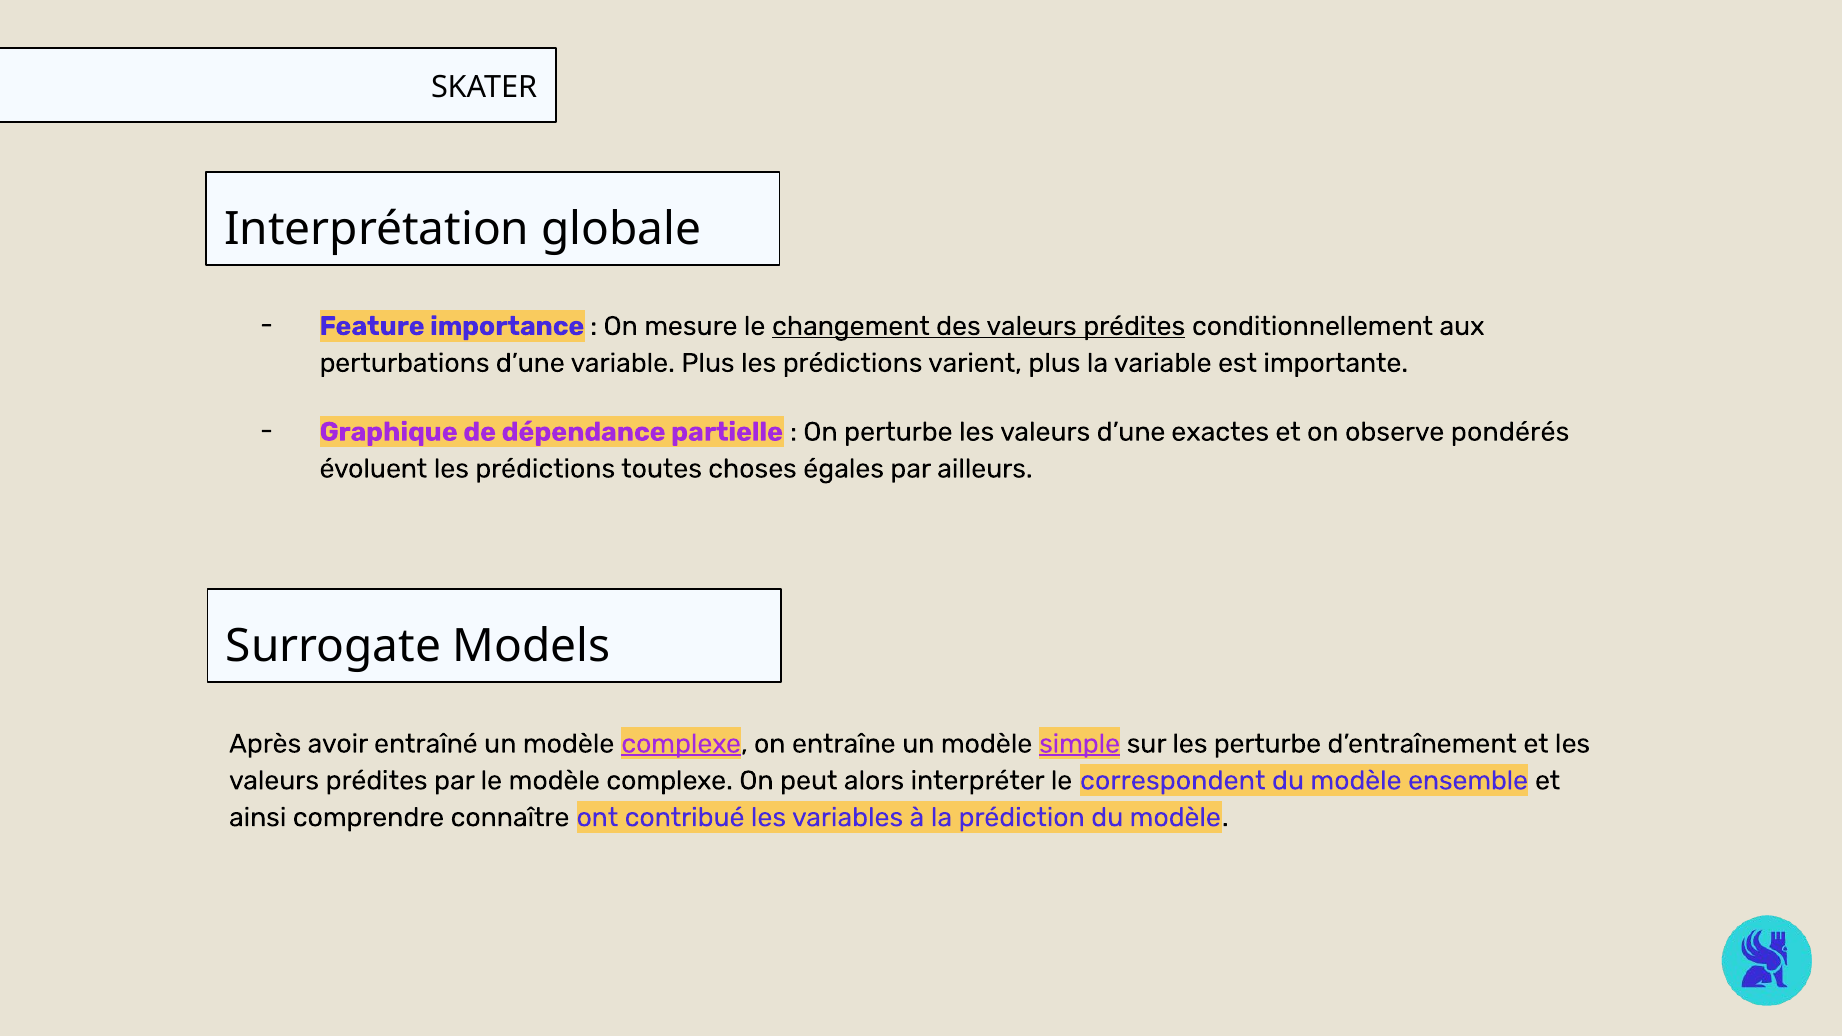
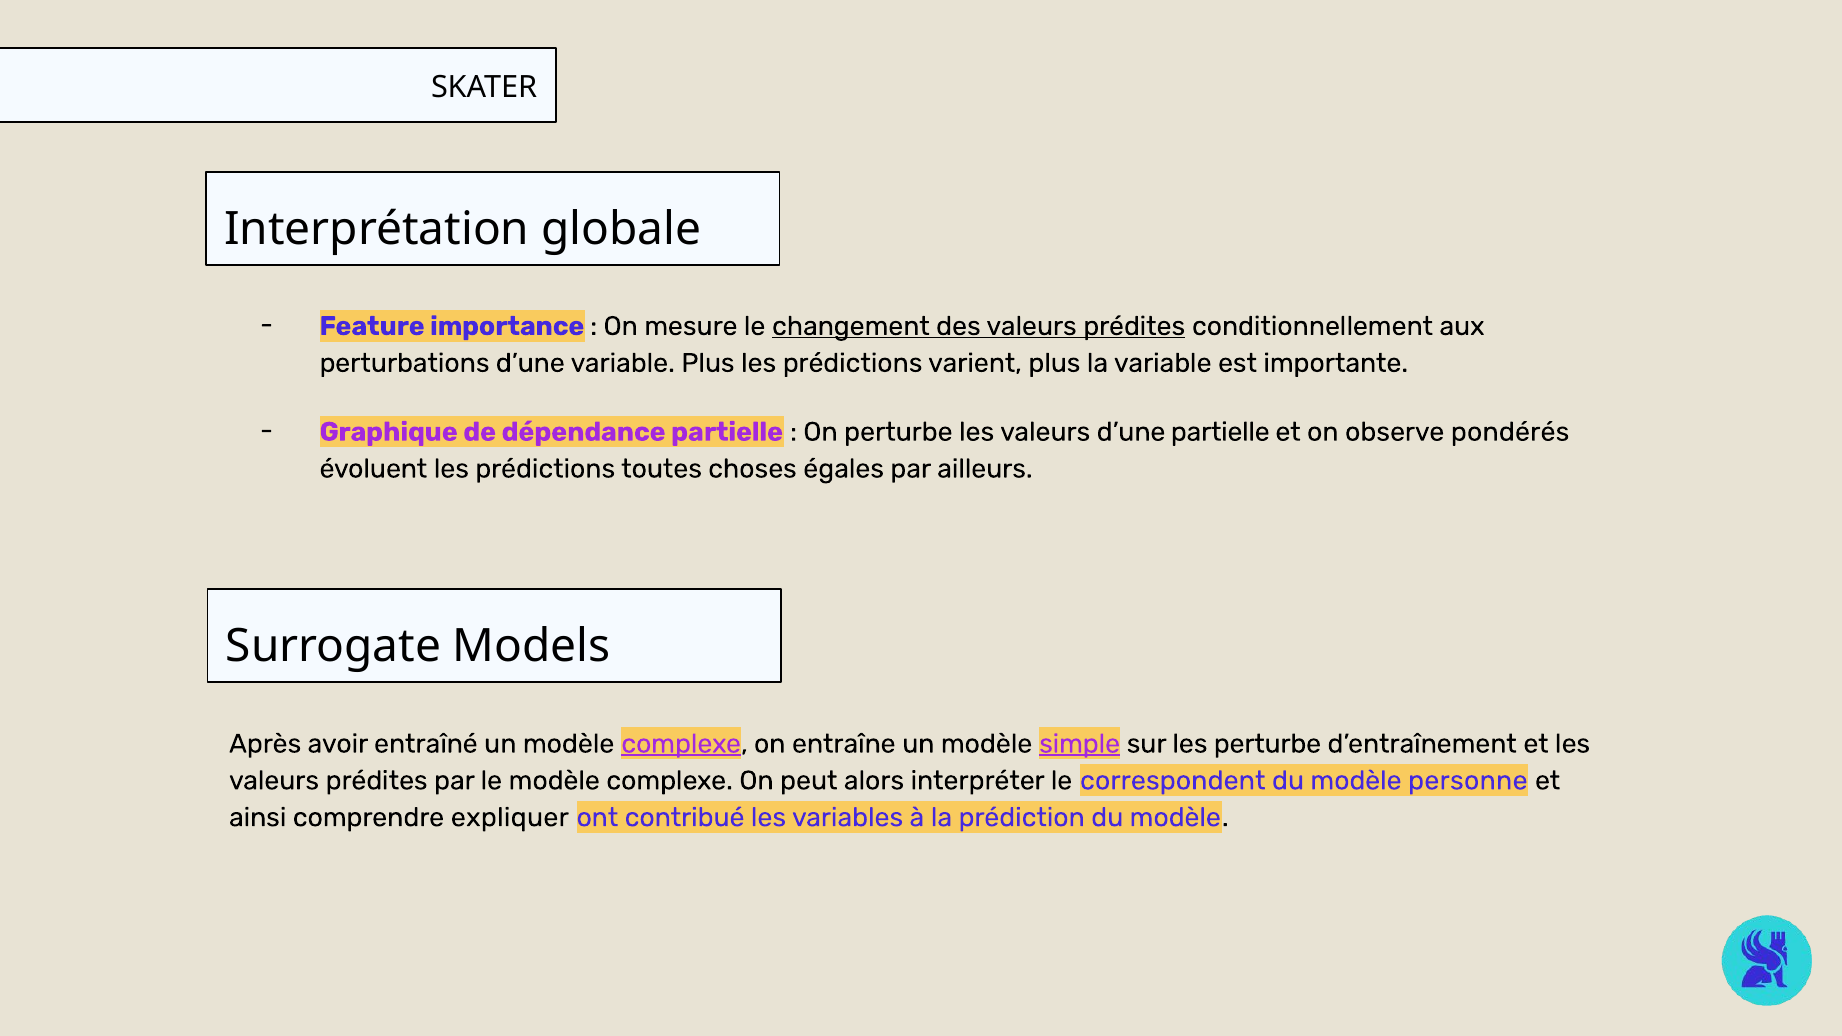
d’une exactes: exactes -> partielle (1220, 432)
ensemble: ensemble -> personne (1468, 781)
connaître: connaître -> expliquer (510, 818)
